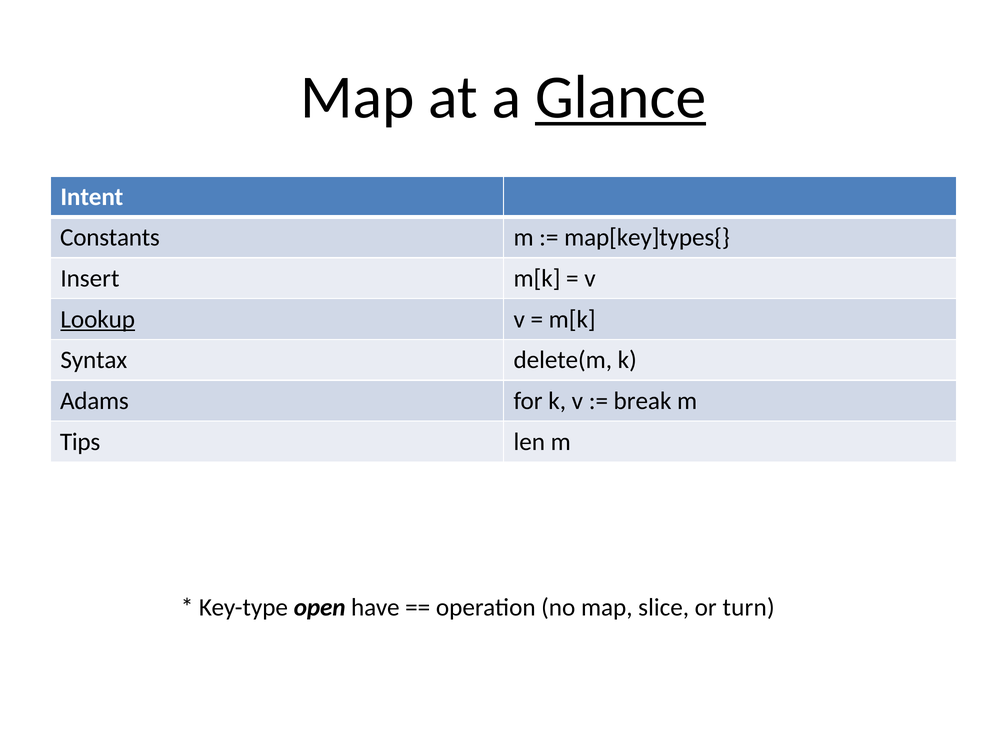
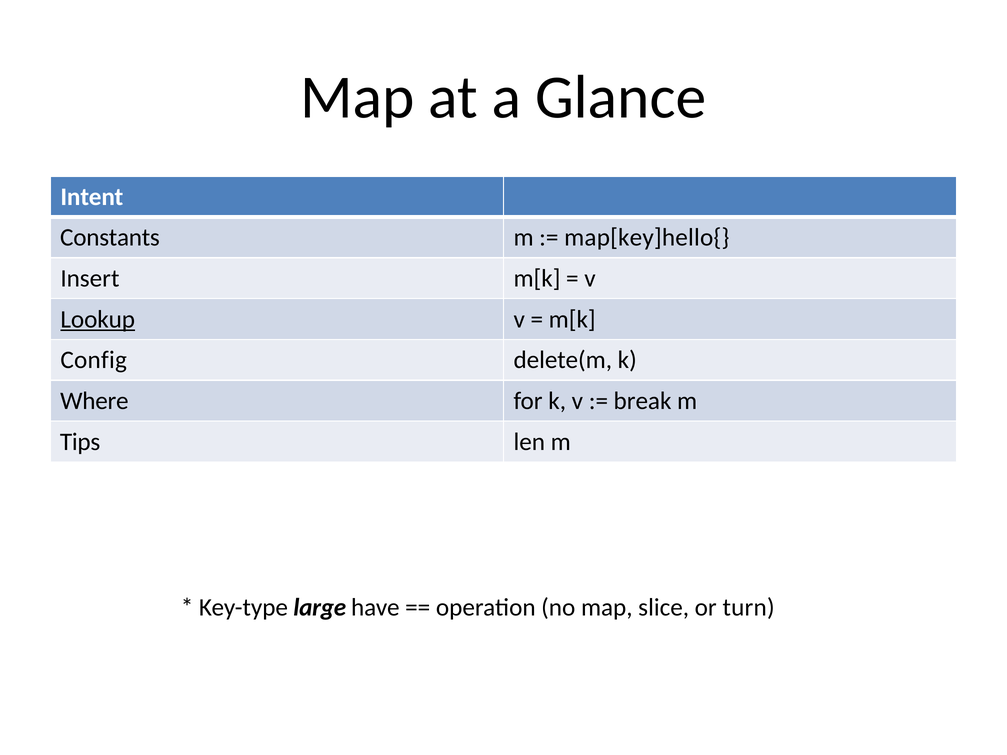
Glance underline: present -> none (621, 97)
map[key]types{: map[key]types{ -> map[key]hello{ (647, 238)
Syntax: Syntax -> Config (94, 360)
Adams: Adams -> Where (94, 401)
open: open -> large (320, 608)
